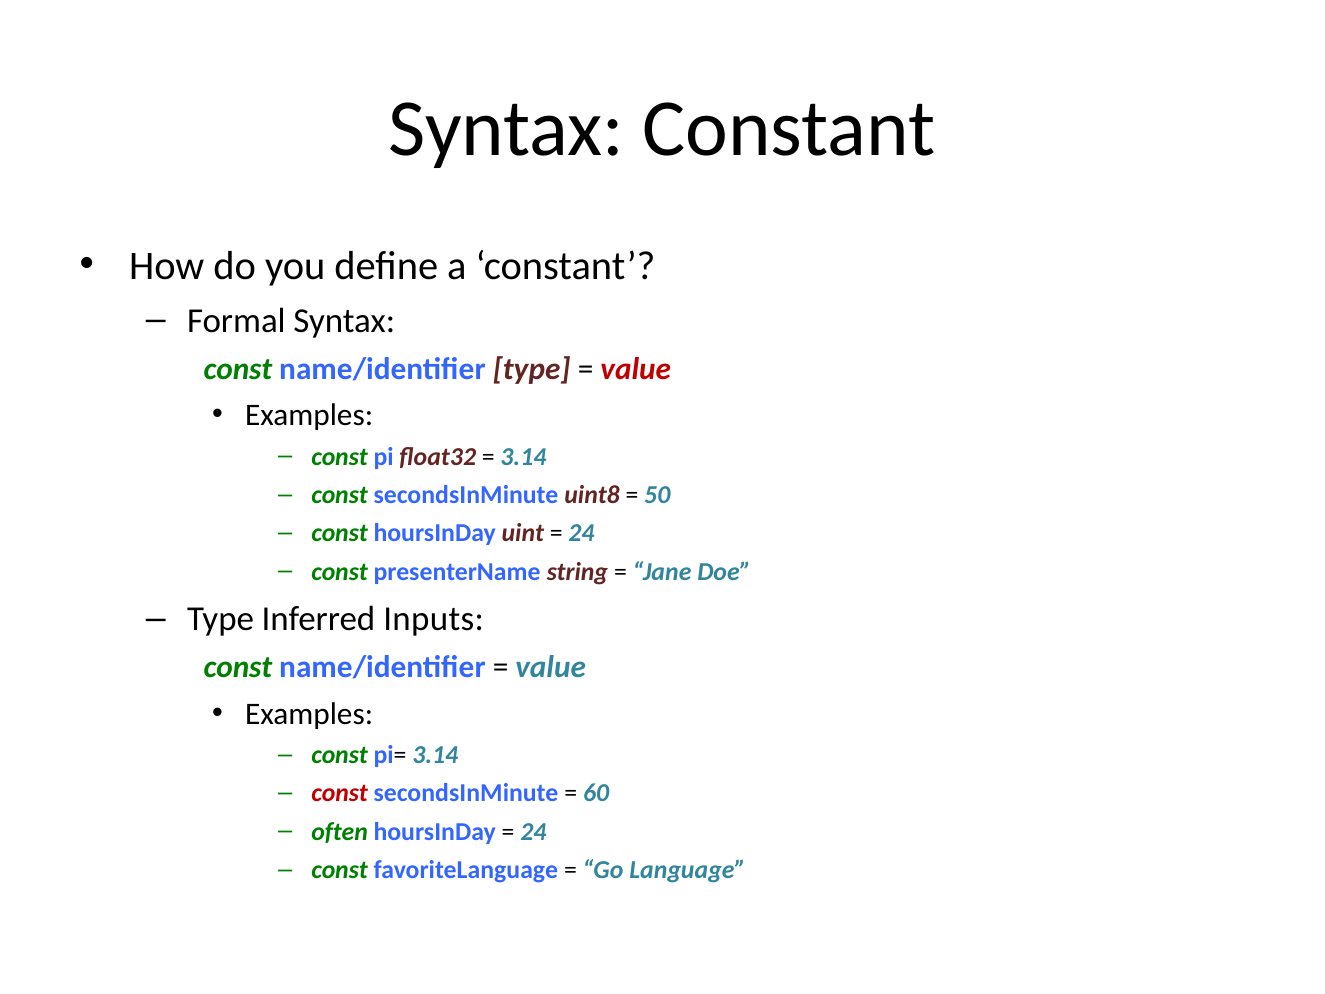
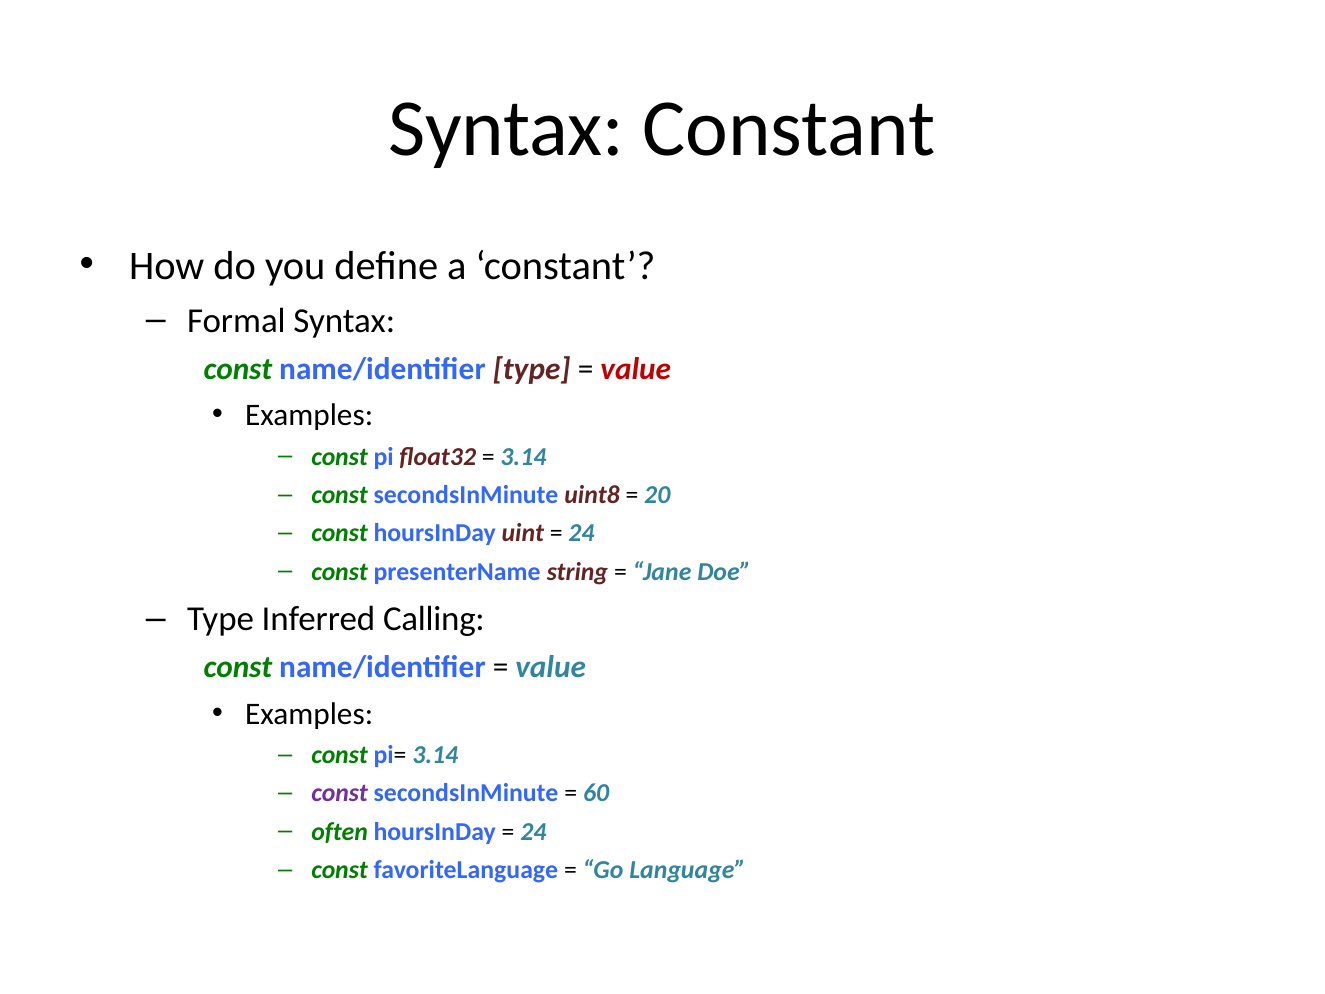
50: 50 -> 20 (657, 495)
Inputs: Inputs -> Calling (434, 619)
const colour: red -> purple (340, 793)
